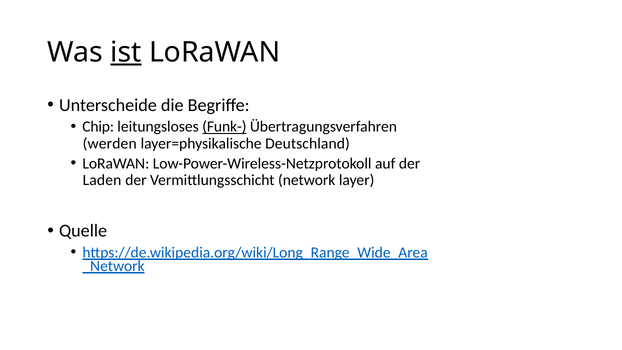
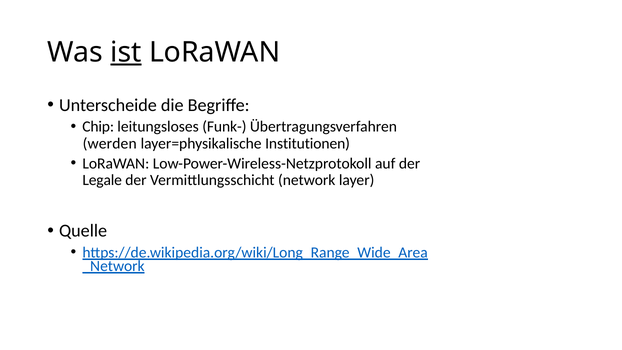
Funk- underline: present -> none (224, 127)
Deutschland: Deutschland -> Institutionen (308, 143)
Laden: Laden -> Legale (102, 180)
